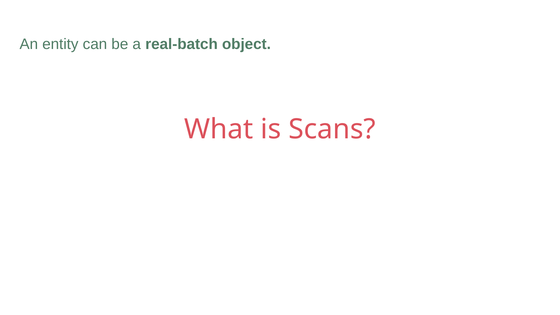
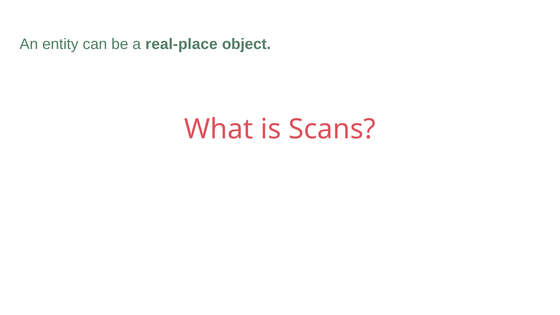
real-batch: real-batch -> real-place (181, 44)
